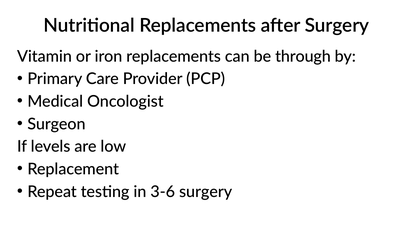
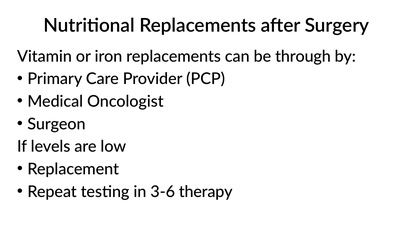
3-6 surgery: surgery -> therapy (206, 192)
